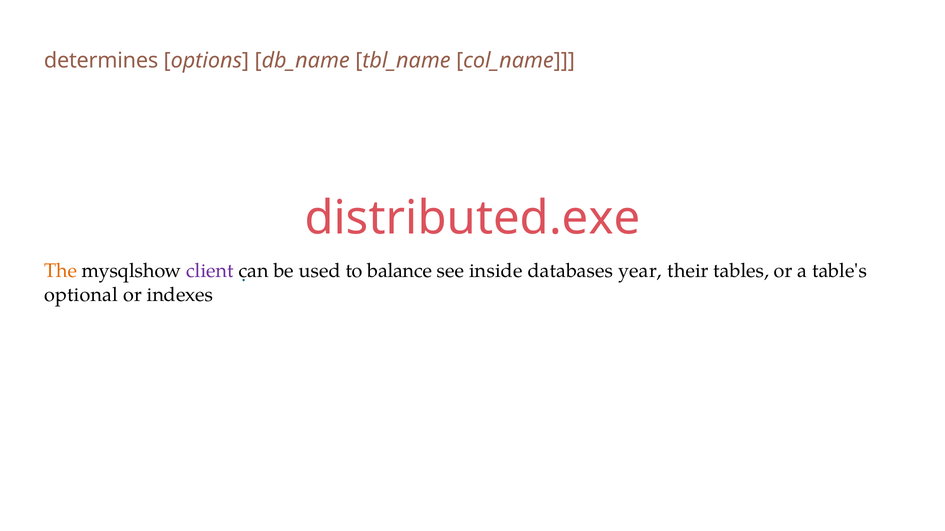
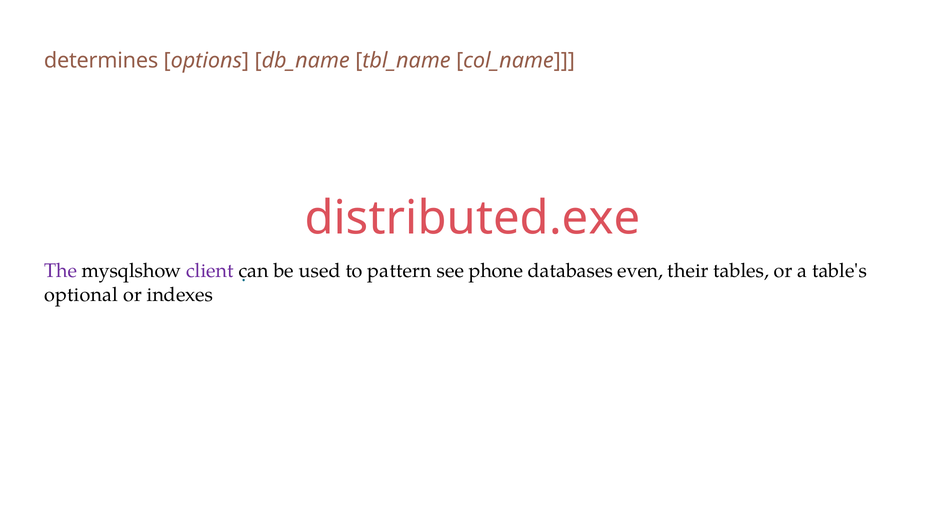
The colour: orange -> purple (61, 271)
balance: balance -> pattern (400, 271)
inside: inside -> phone (496, 271)
year: year -> even (640, 271)
